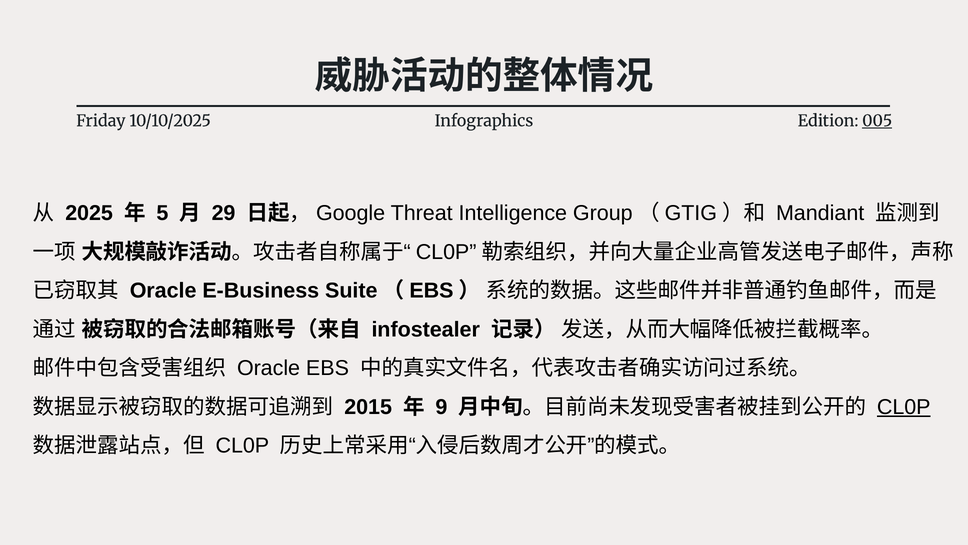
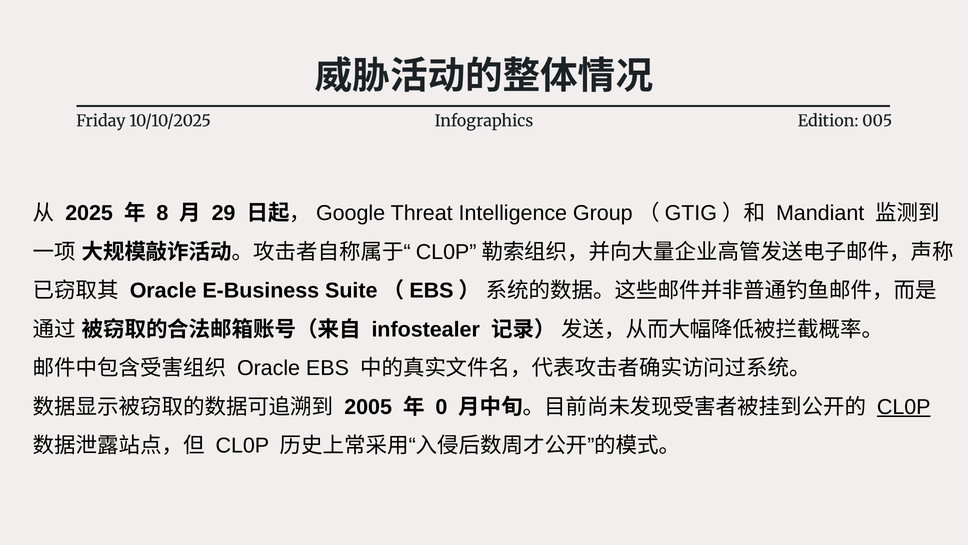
005 underline: present -> none (877, 121)
5: 5 -> 8 (162, 213)
2015: 2015 -> 2005 (368, 407)
9: 9 -> 0 (441, 407)
